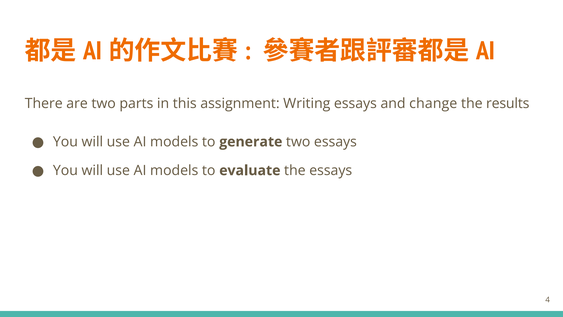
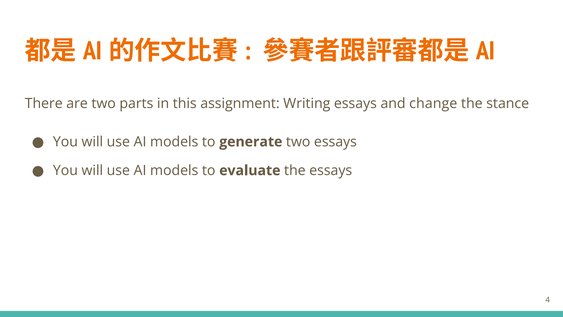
results: results -> stance (508, 104)
